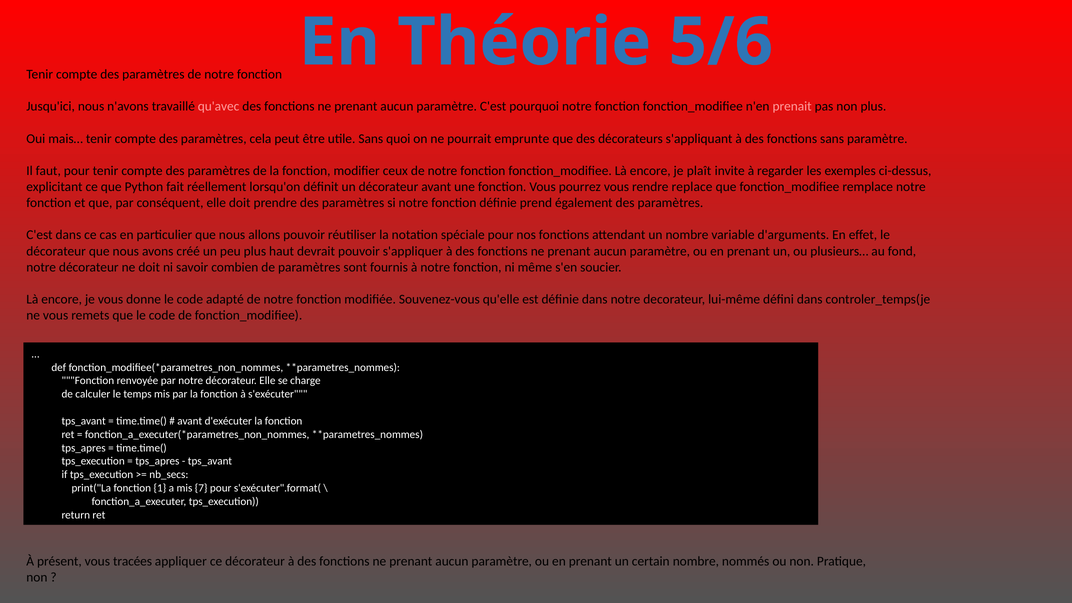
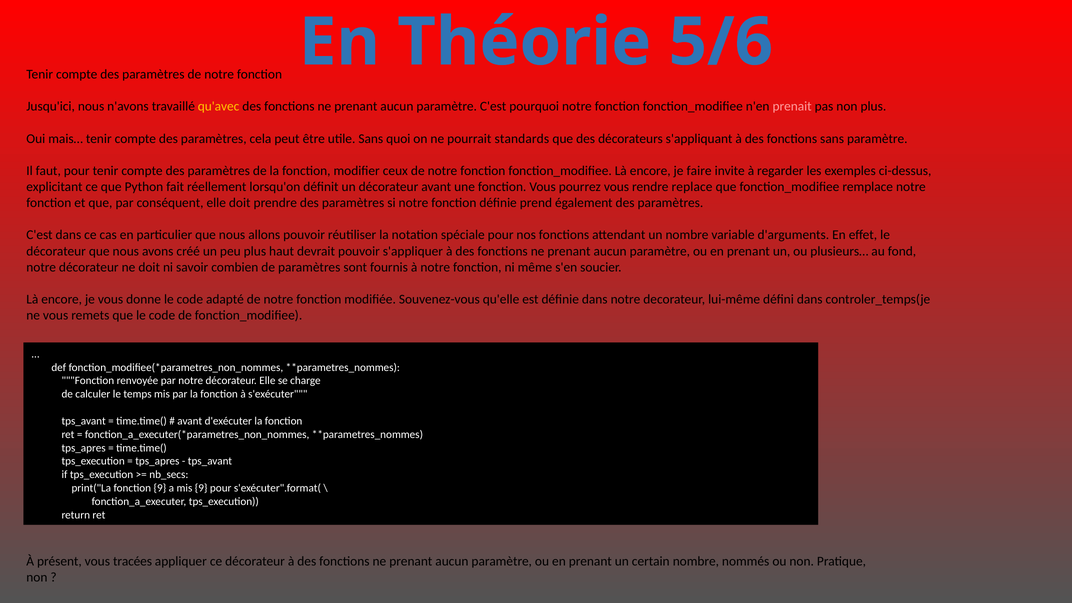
qu'avec colour: pink -> yellow (219, 106)
emprunte: emprunte -> standards (522, 139)
plaît: plaît -> faire (699, 171)
fonction 1: 1 -> 9 (160, 488)
mis 7: 7 -> 9 (201, 488)
